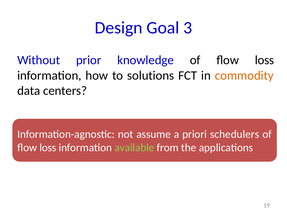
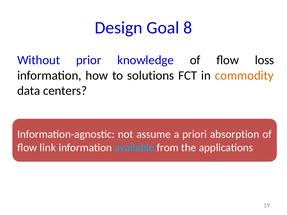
3: 3 -> 8 (188, 28)
schedulers: schedulers -> absorption (235, 134)
loss: loss -> link (48, 148)
available colour: light green -> light blue (134, 148)
